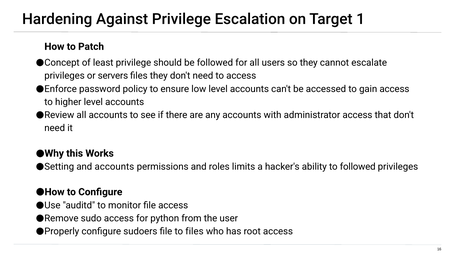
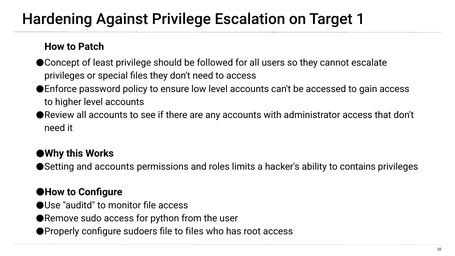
servers: servers -> special (113, 76)
to followed: followed -> contains (358, 167)
